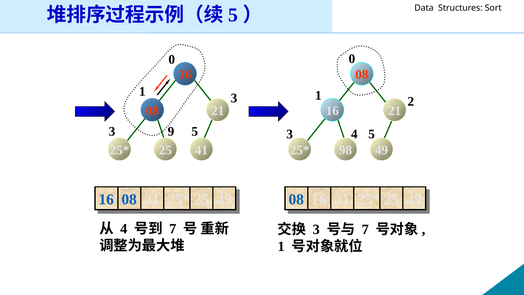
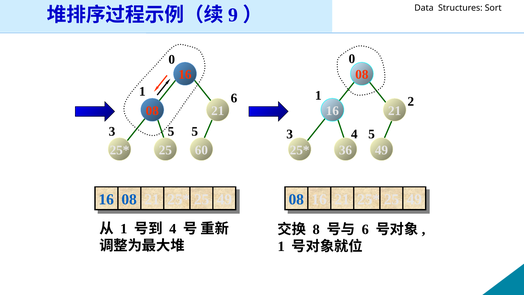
5: 5 -> 9 (233, 15)
1 3: 3 -> 6 (234, 98)
9: 9 -> 5 (171, 131)
41: 41 -> 60 (201, 150)
98: 98 -> 36 (345, 150)
4: 4 -> 1 (124, 229)
7: 7 -> 4 (173, 229)
3: 3 -> 8 (316, 229)
7: 7 -> 6 (365, 229)
